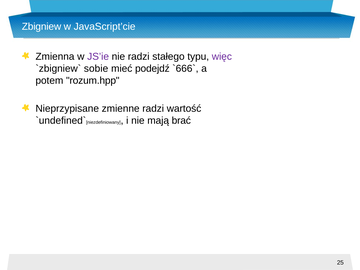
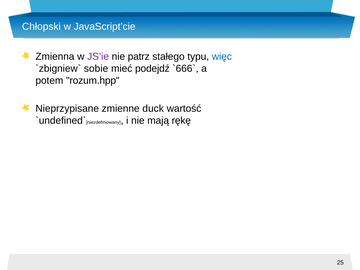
Zbigniew: Zbigniew -> Chłopski (41, 27)
nie radzi: radzi -> patrz (139, 56)
więc colour: purple -> blue (222, 56)
zmienne radzi: radzi -> duck (153, 108)
brać: brać -> rękę (181, 121)
